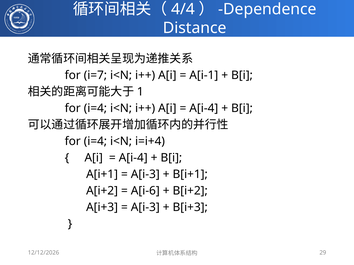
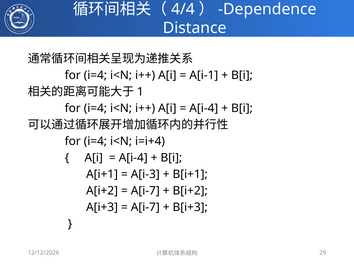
i=7: i=7 -> i=4 (95, 75)
A[i-6: A[i-6 -> A[i-7 (145, 191)
A[i-3: A[i-3 -> A[i-7 (145, 208)
